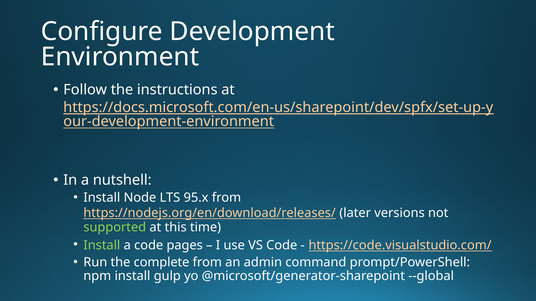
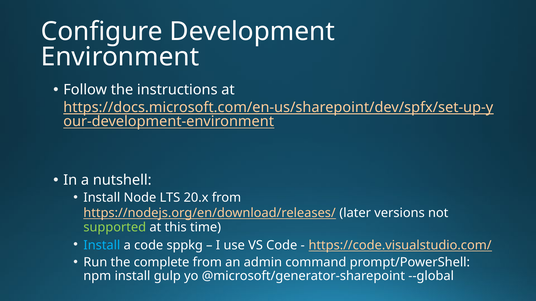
95.x: 95.x -> 20.x (196, 198)
Install colour: light green -> light blue (102, 246)
pages: pages -> sppkg (185, 246)
